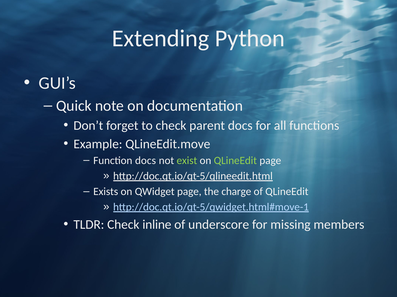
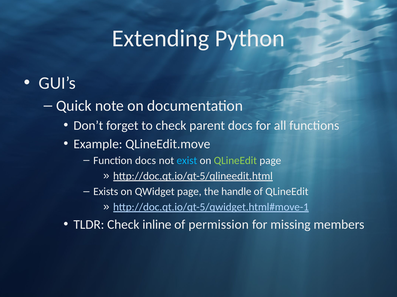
exist colour: light green -> light blue (187, 161)
charge: charge -> handle (236, 192)
underscore: underscore -> permission (219, 225)
